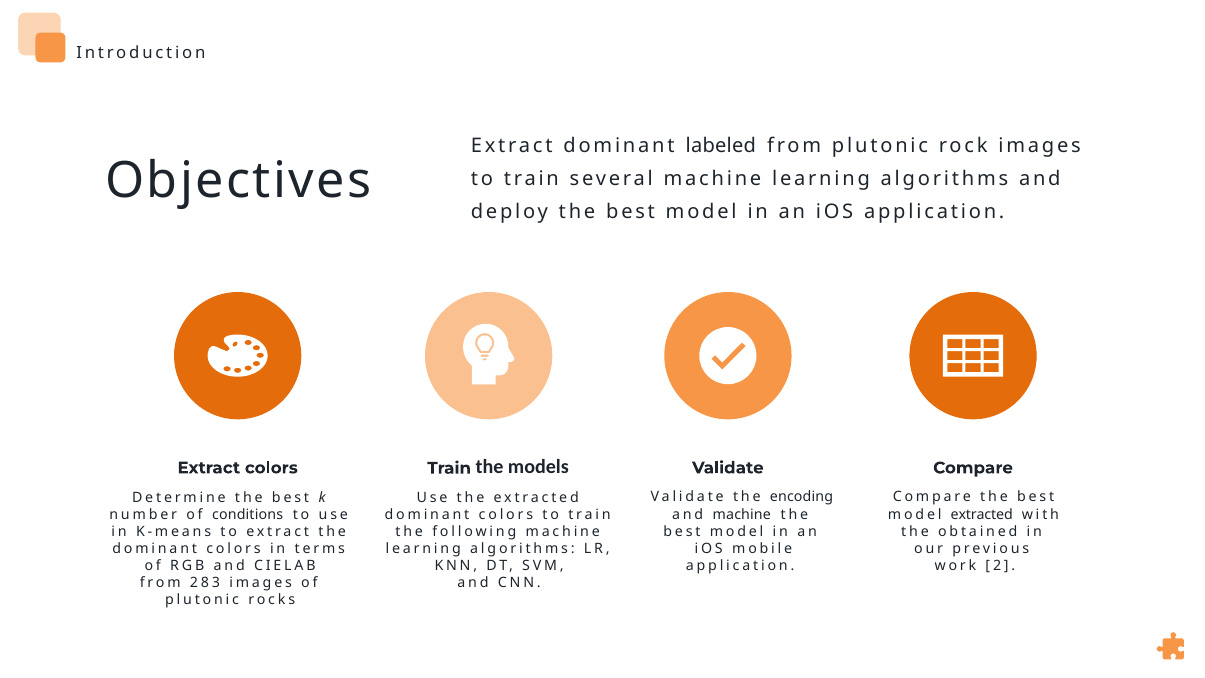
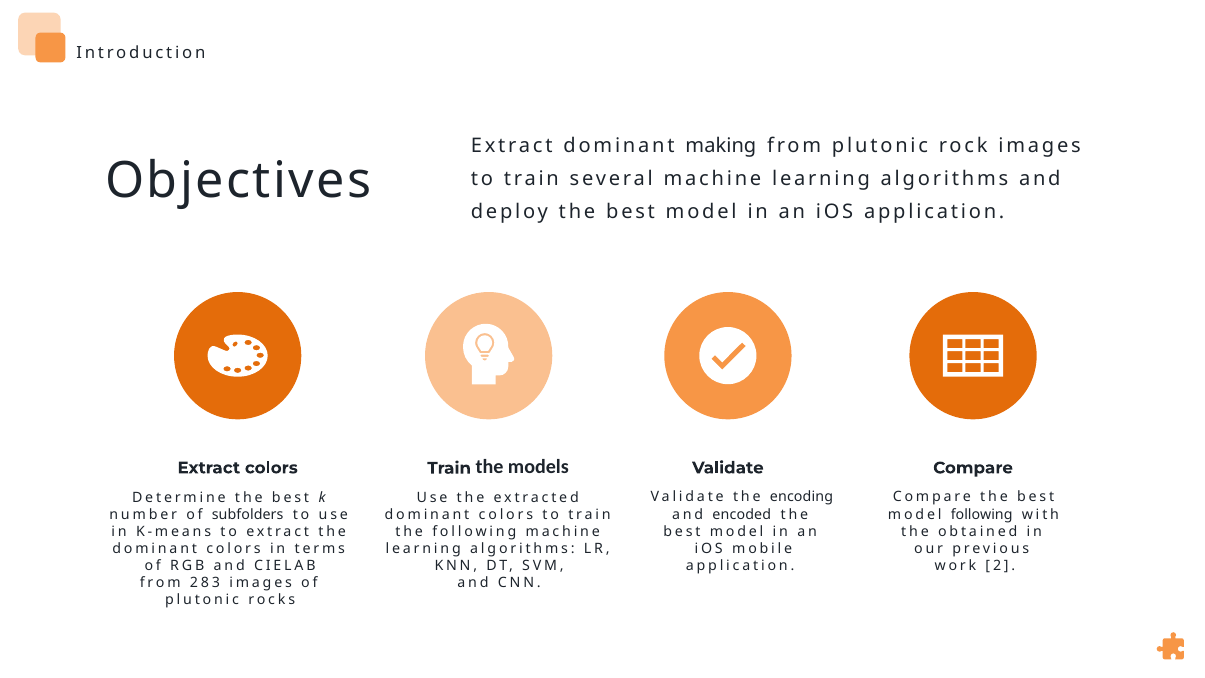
labeled: labeled -> making (721, 146)
and machine: machine -> encoded (742, 514)
model extracted: extracted -> following (982, 514)
conditions: conditions -> subfolders (248, 514)
